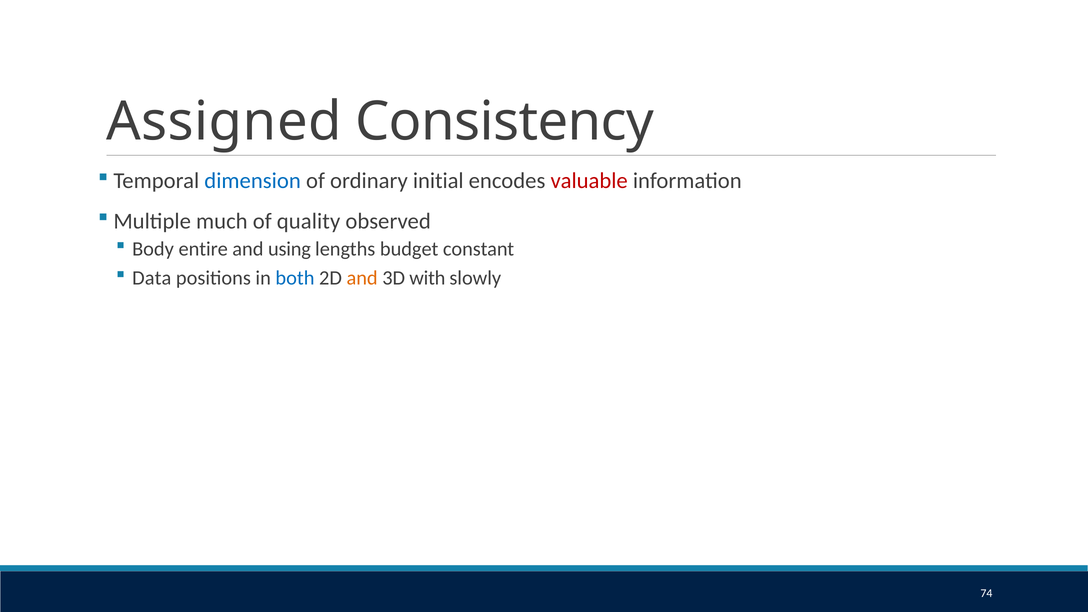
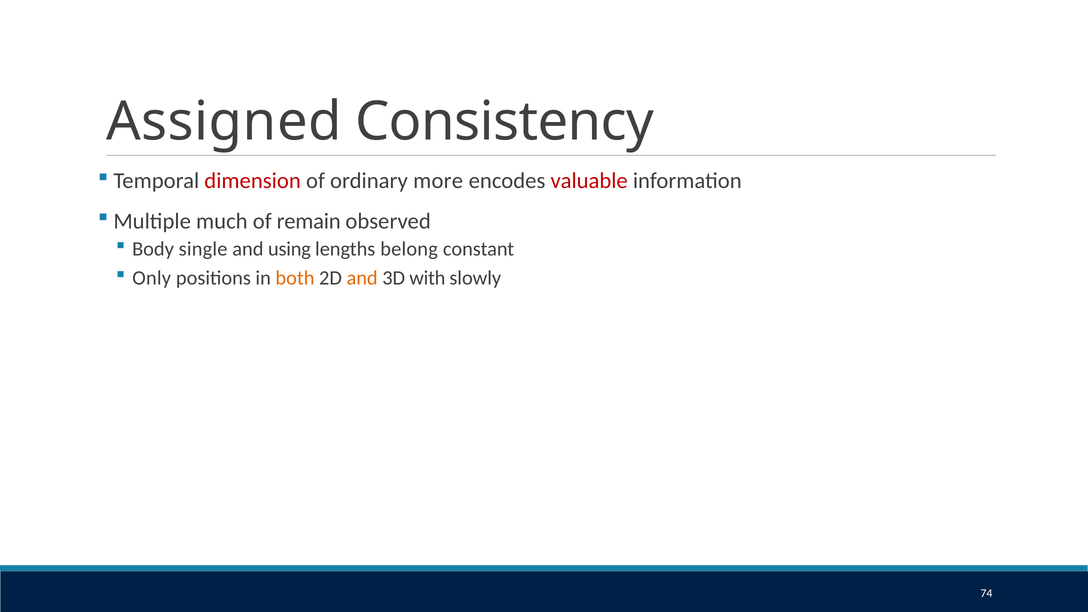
dimension colour: blue -> red (253, 181)
initial: initial -> more (438, 181)
quality: quality -> remain (309, 221)
entire: entire -> single (203, 249)
budget: budget -> belong (409, 249)
Data: Data -> Only (152, 278)
both colour: blue -> orange (295, 278)
